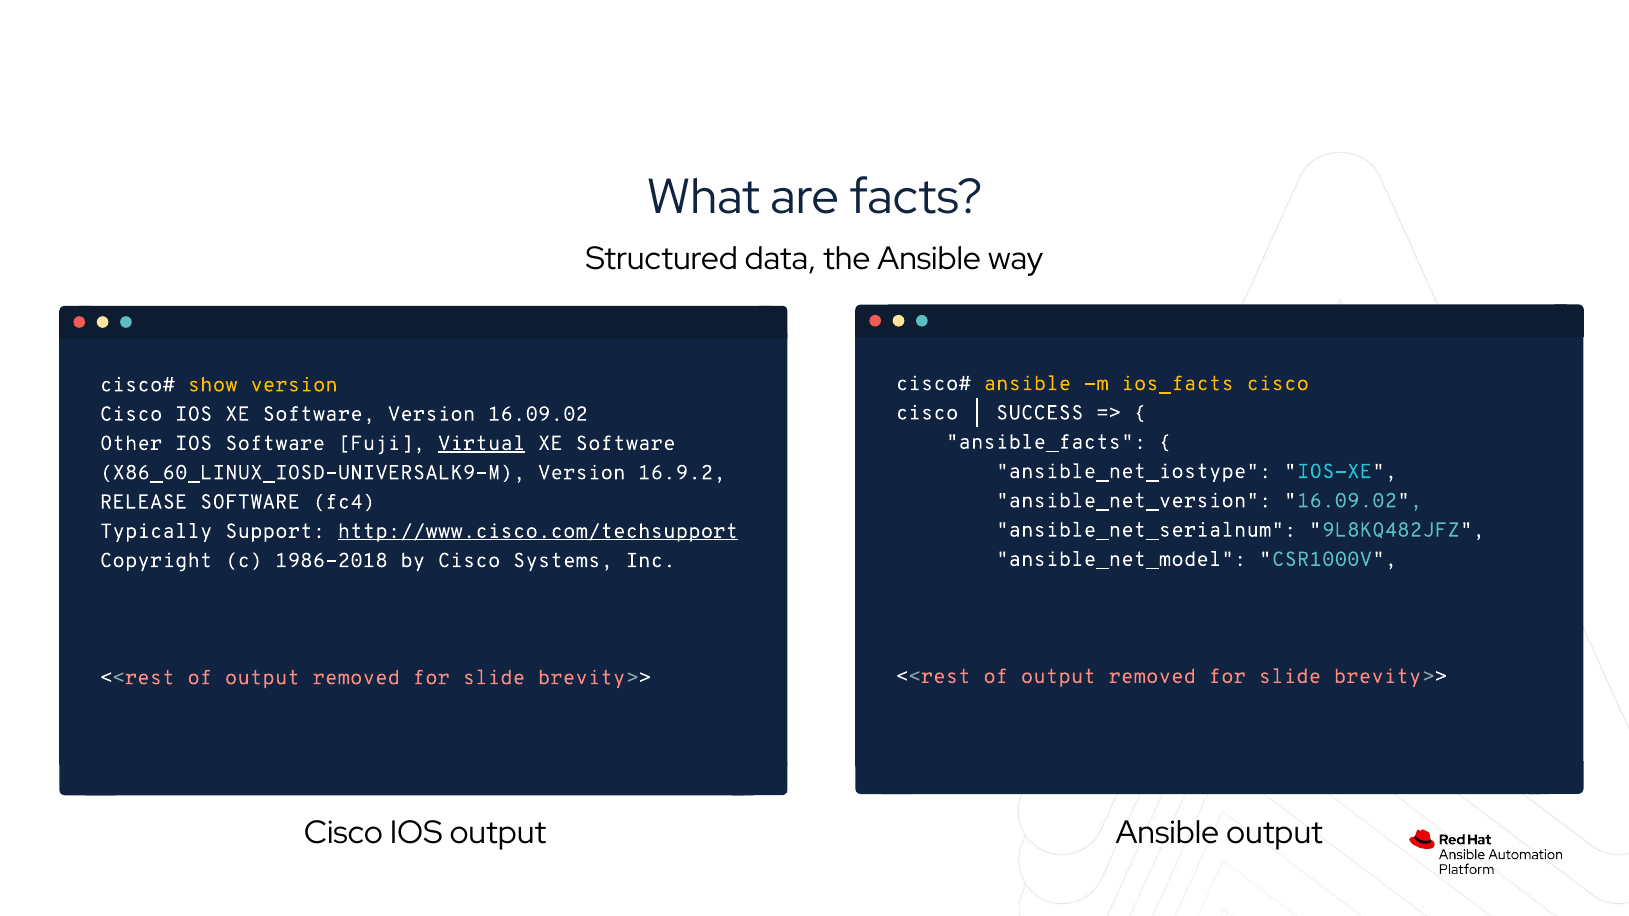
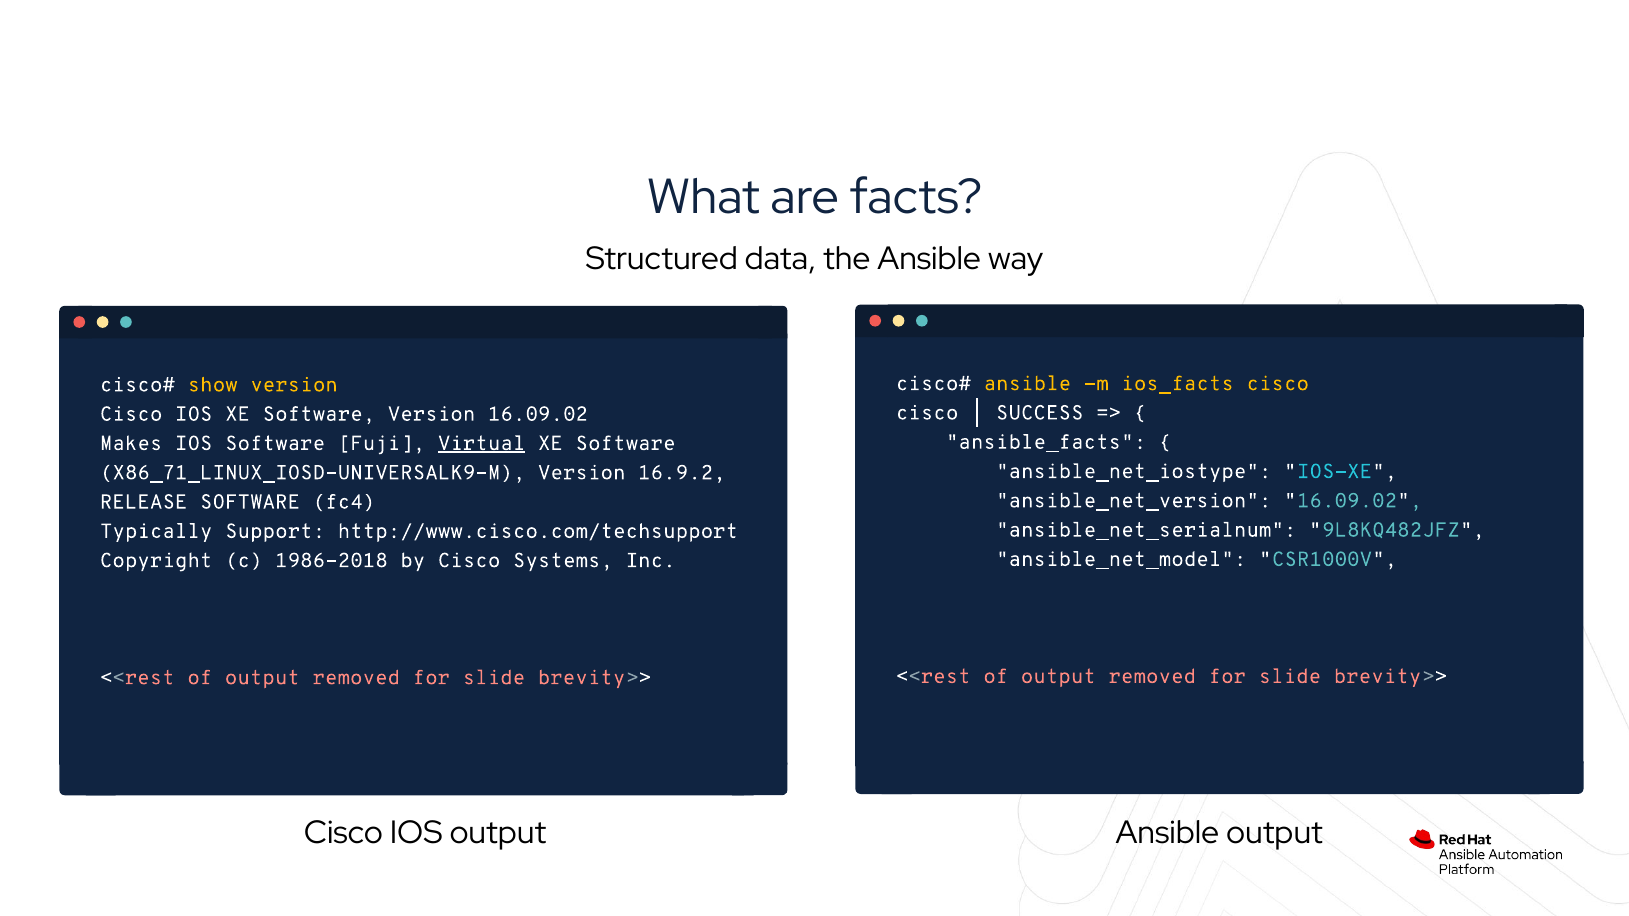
Other: Other -> Makes (131, 443)
X86_60_LINUX_IOSD-UNIVERSALK9-M: X86_60_LINUX_IOSD-UNIVERSALK9-M -> X86_71_LINUX_IOSD-UNIVERSALK9-M (313, 473)
http://www.cisco.com/techsupport underline: present -> none (538, 531)
